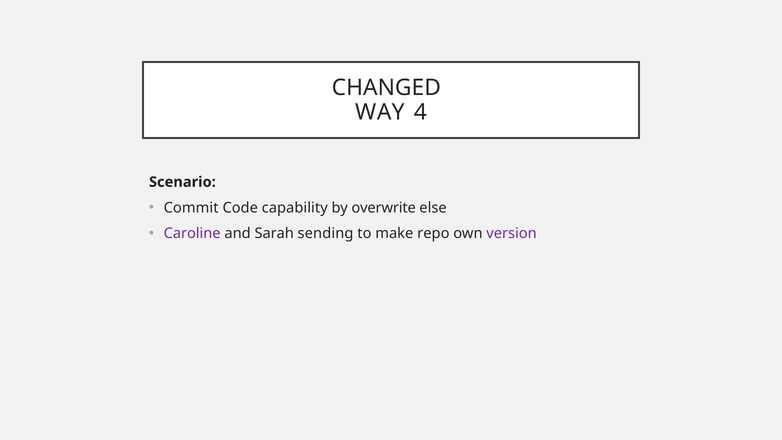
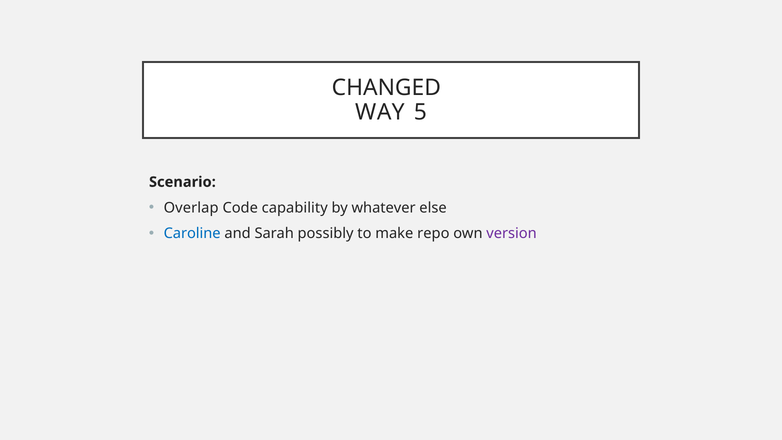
4: 4 -> 5 (420, 112)
Commit: Commit -> Overlap (191, 208)
overwrite: overwrite -> whatever (384, 208)
Caroline colour: purple -> blue (192, 233)
sending: sending -> possibly (326, 233)
